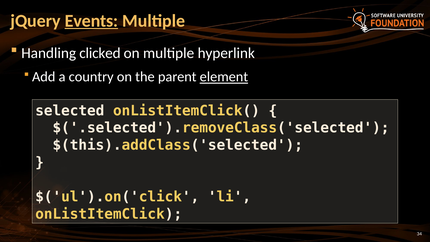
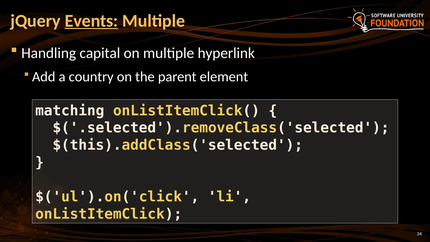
clicked: clicked -> capital (100, 53)
element underline: present -> none (224, 77)
selected: selected -> matching (70, 111)
